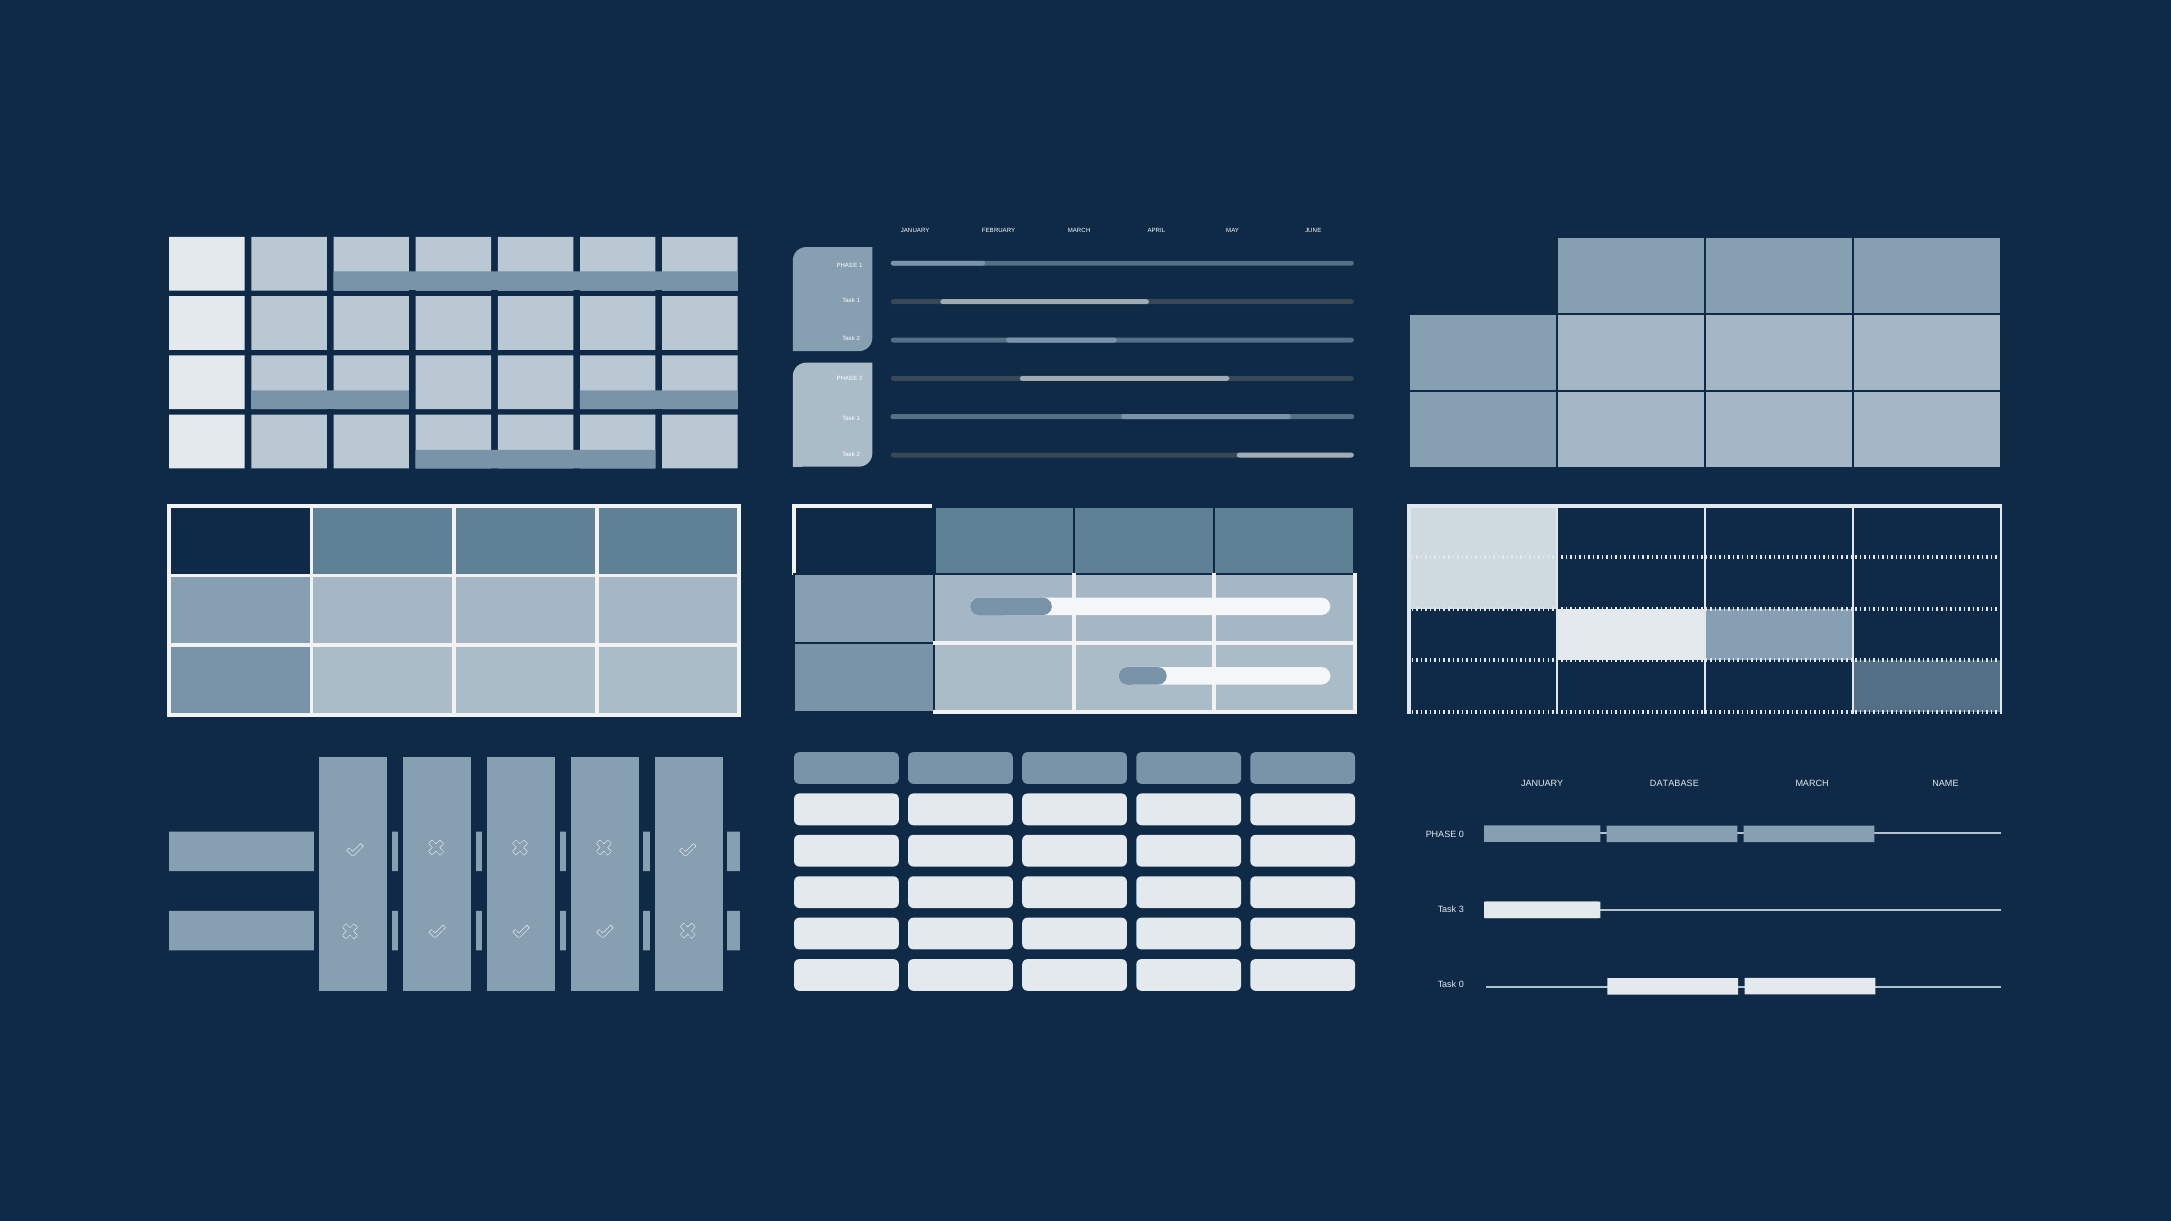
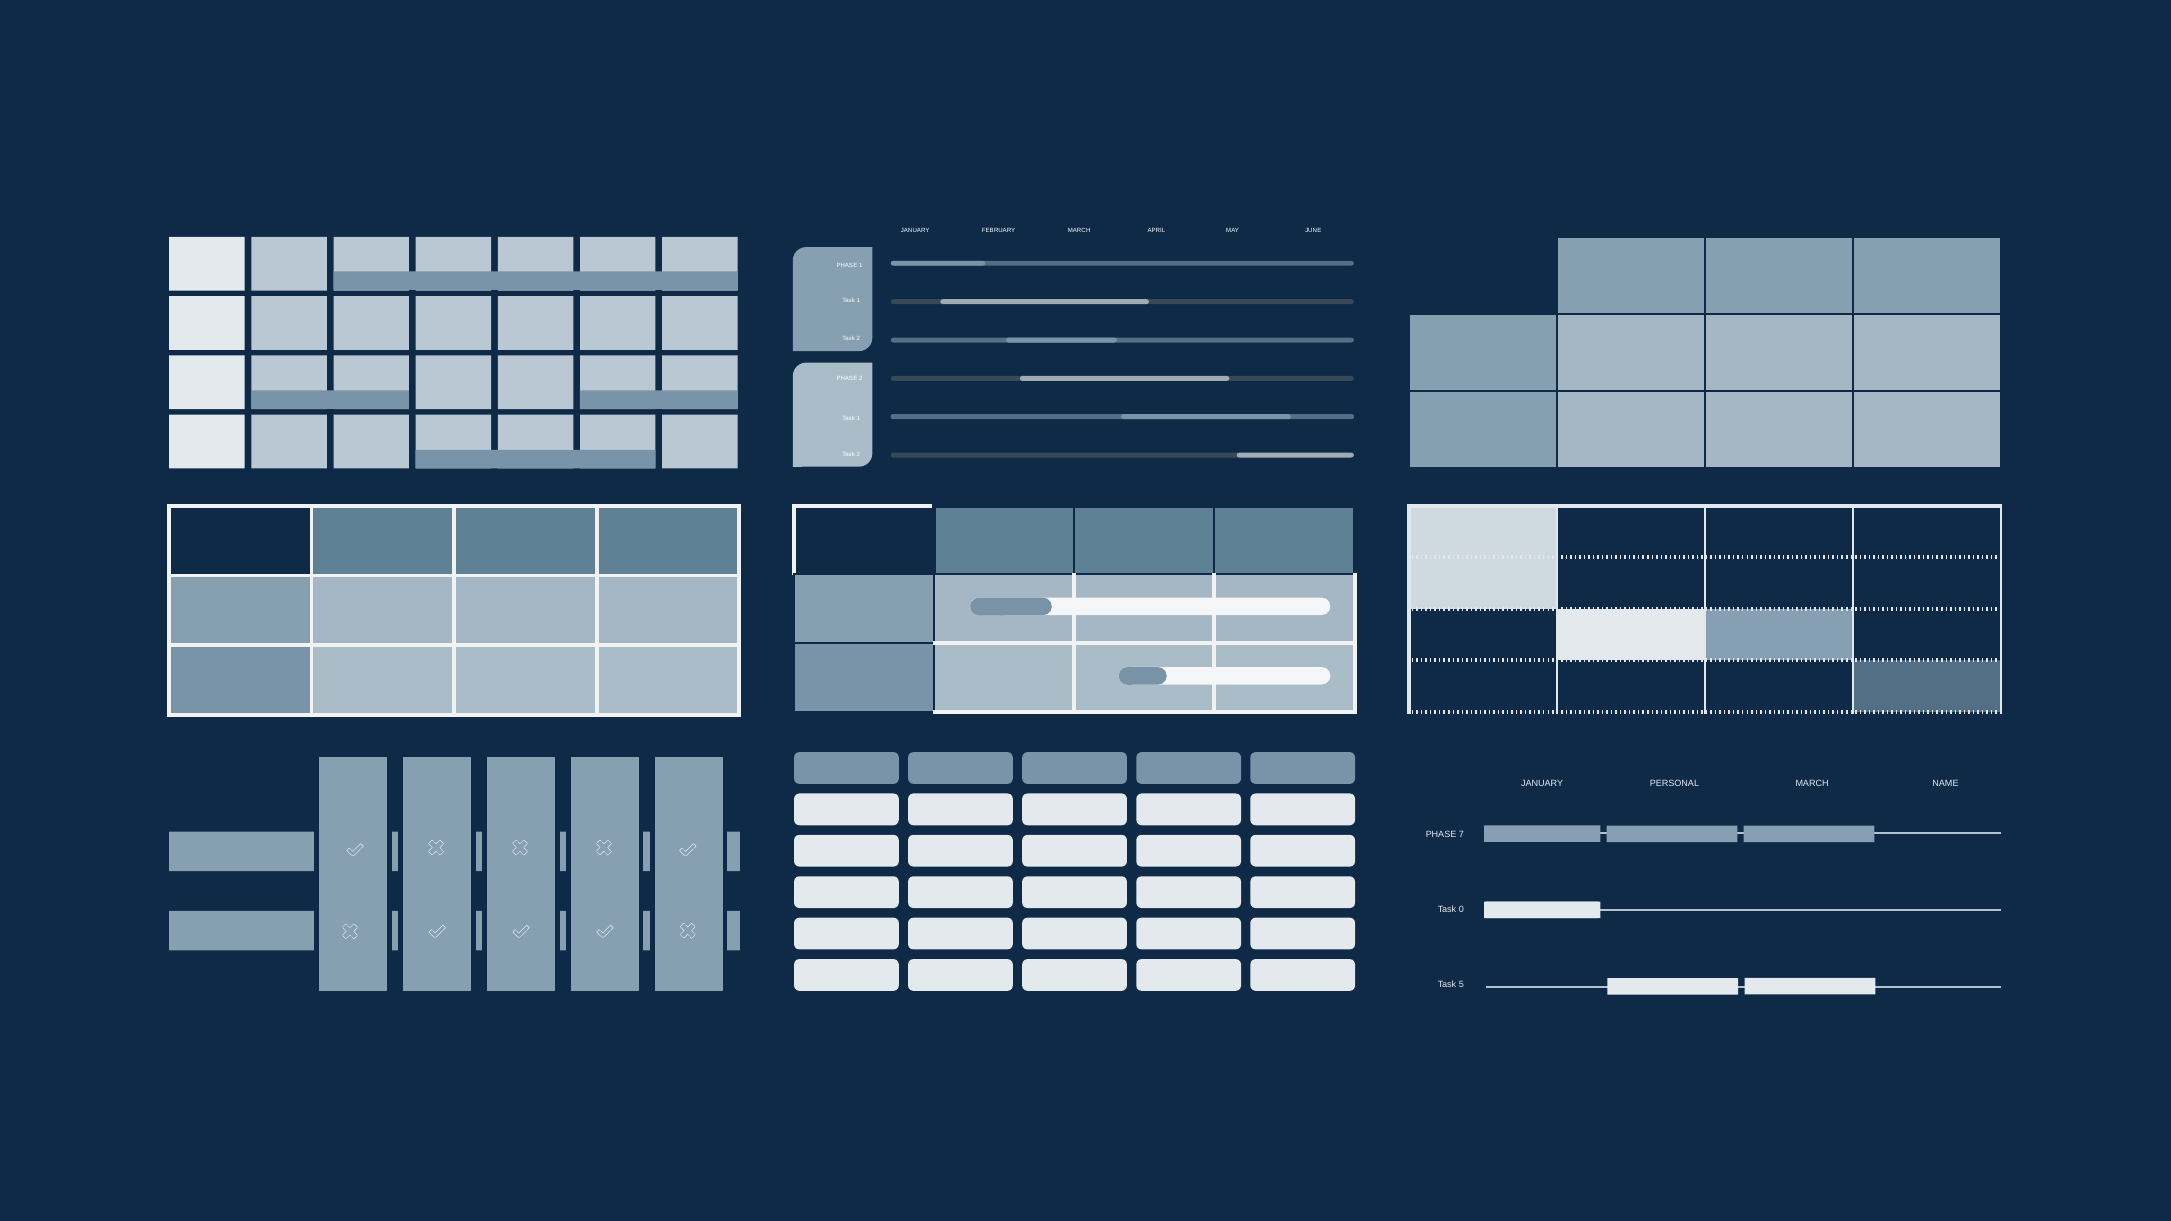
DATABASE: DATABASE -> PERSONAL (1674, 784)
PHASE 0: 0 -> 7 (1461, 834)
3: 3 -> 0 (1461, 909)
Task 0: 0 -> 5 (1461, 984)
